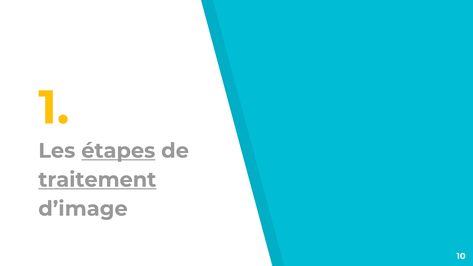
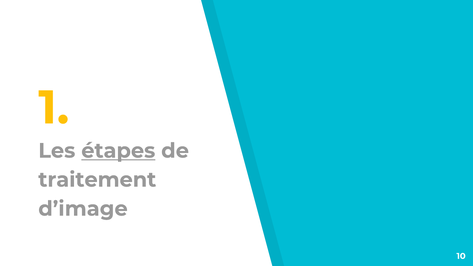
traitement underline: present -> none (97, 180)
